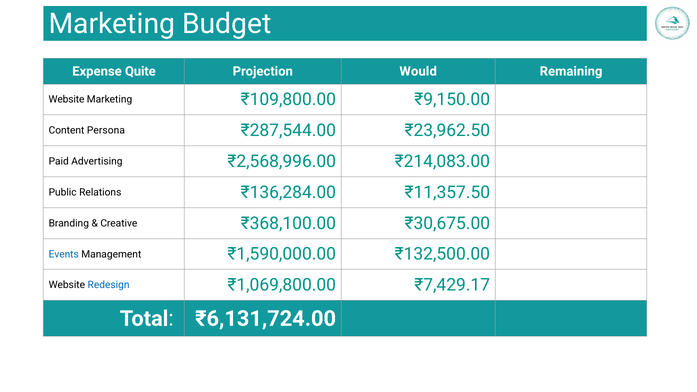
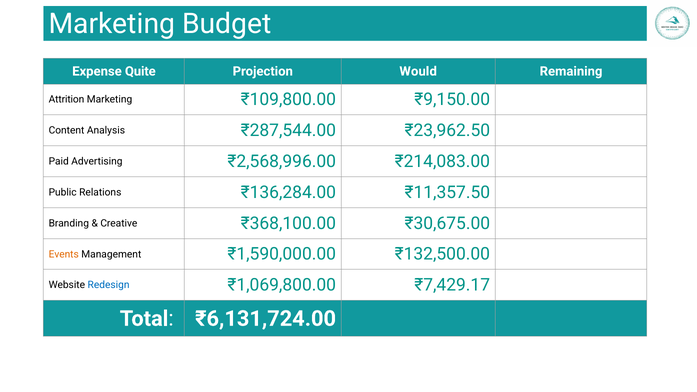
Website: Website -> Attrition (66, 100)
Persona: Persona -> Analysis (106, 131)
Events colour: blue -> orange (64, 254)
